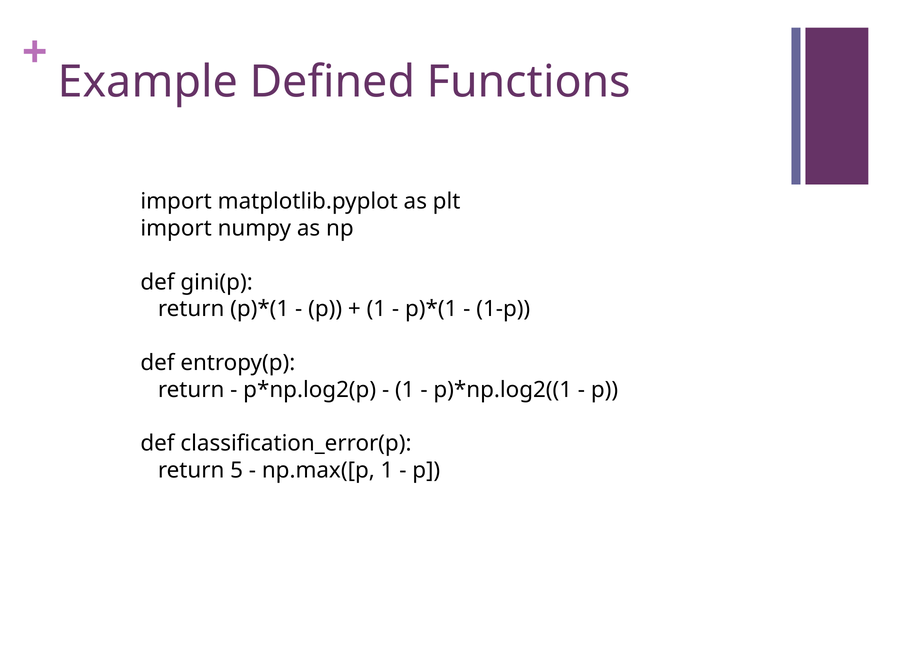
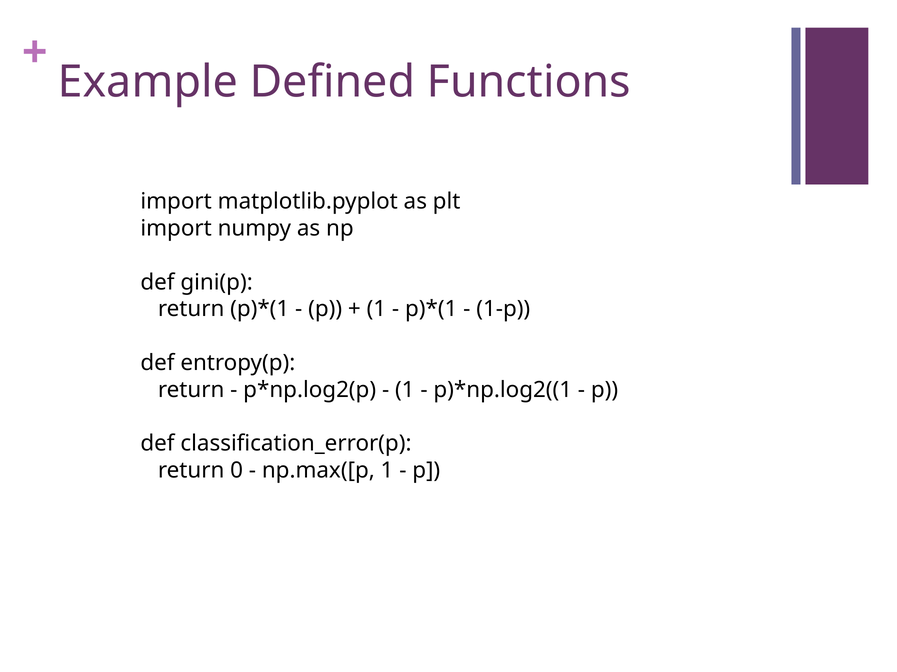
5: 5 -> 0 (237, 471)
